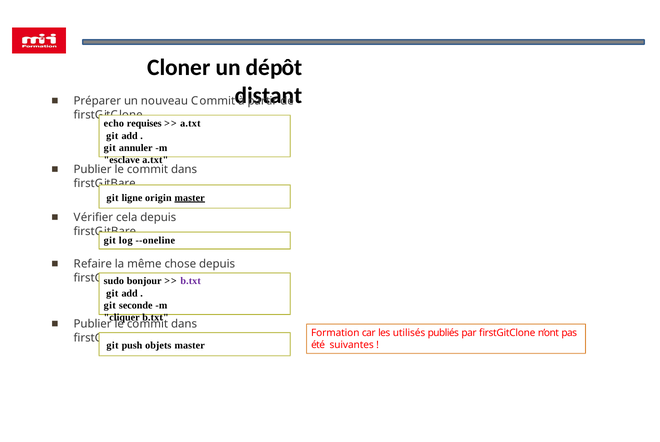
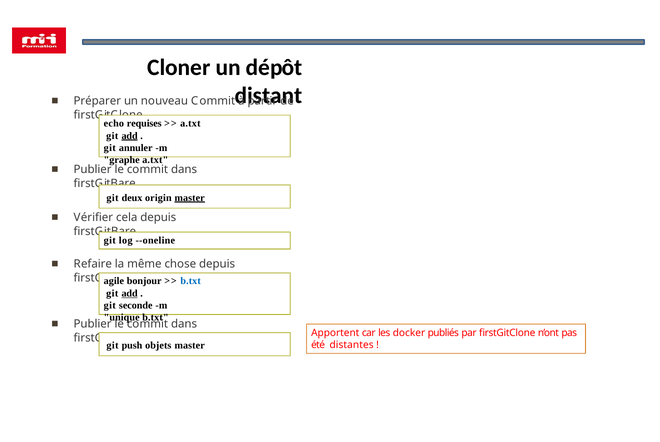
add underline: none -> present (130, 136)
esclave: esclave -> graphe (122, 160)
ligne: ligne -> deux (132, 198)
sudo: sudo -> agile (114, 281)
b.txt colour: purple -> blue (191, 281)
add underline: none -> present (130, 294)
cliquer: cliquer -> unique (122, 318)
Formation: Formation -> Apportent (335, 333)
utilisés: utilisés -> docker (409, 333)
suivantes: suivantes -> distantes (352, 345)
